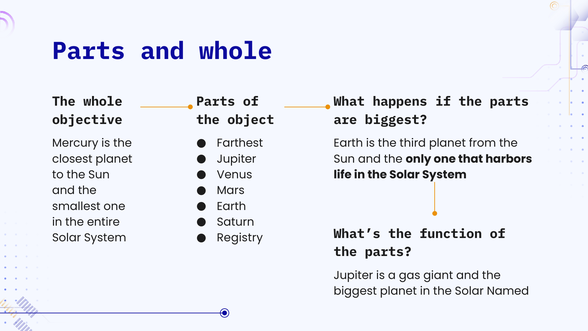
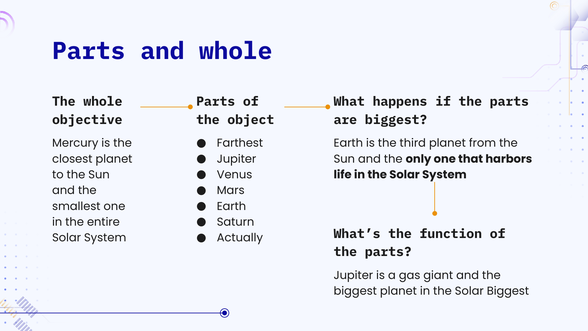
Registry: Registry -> Actually (240, 238)
Solar Named: Named -> Biggest (508, 291)
